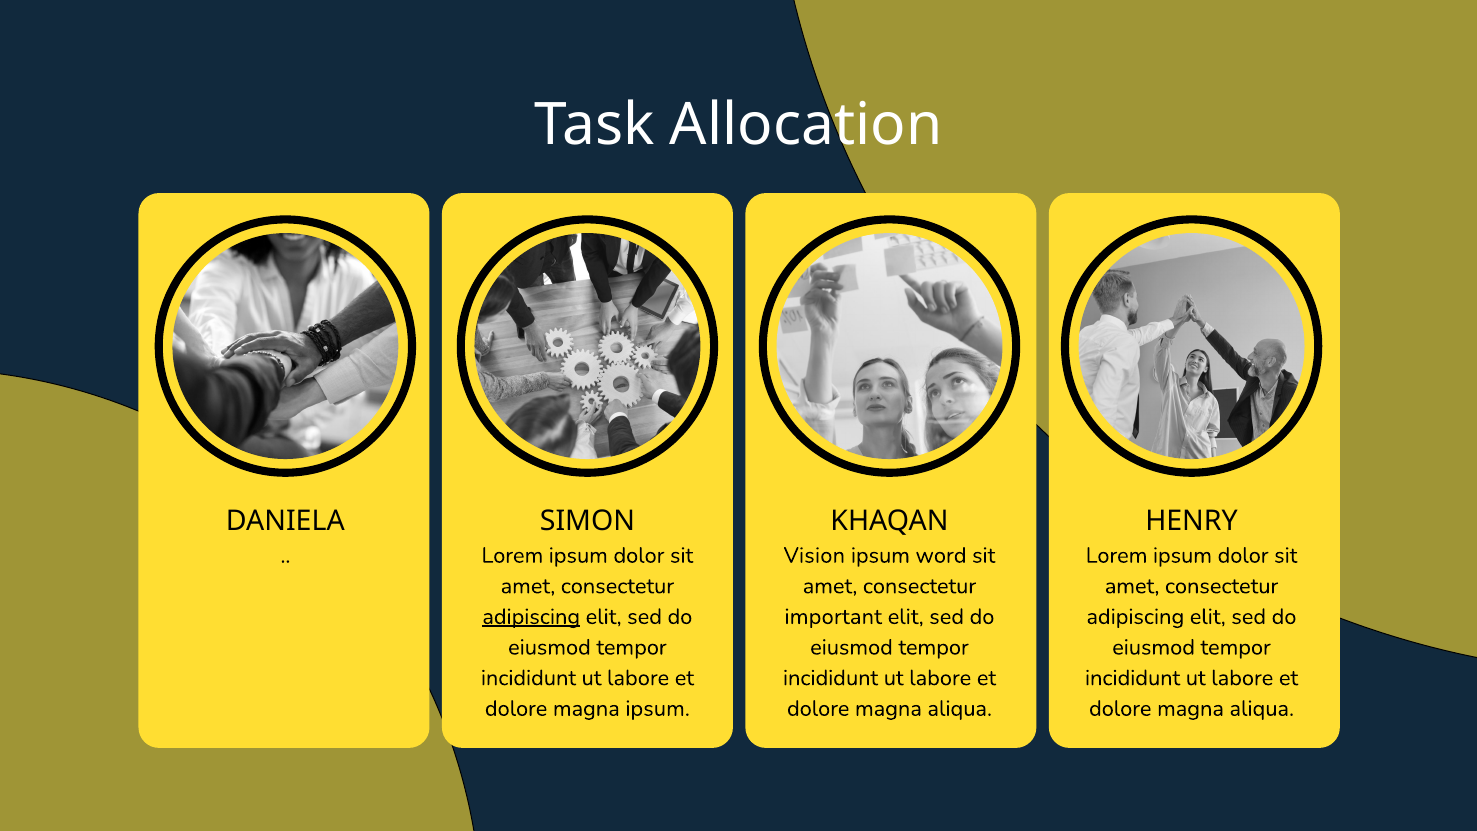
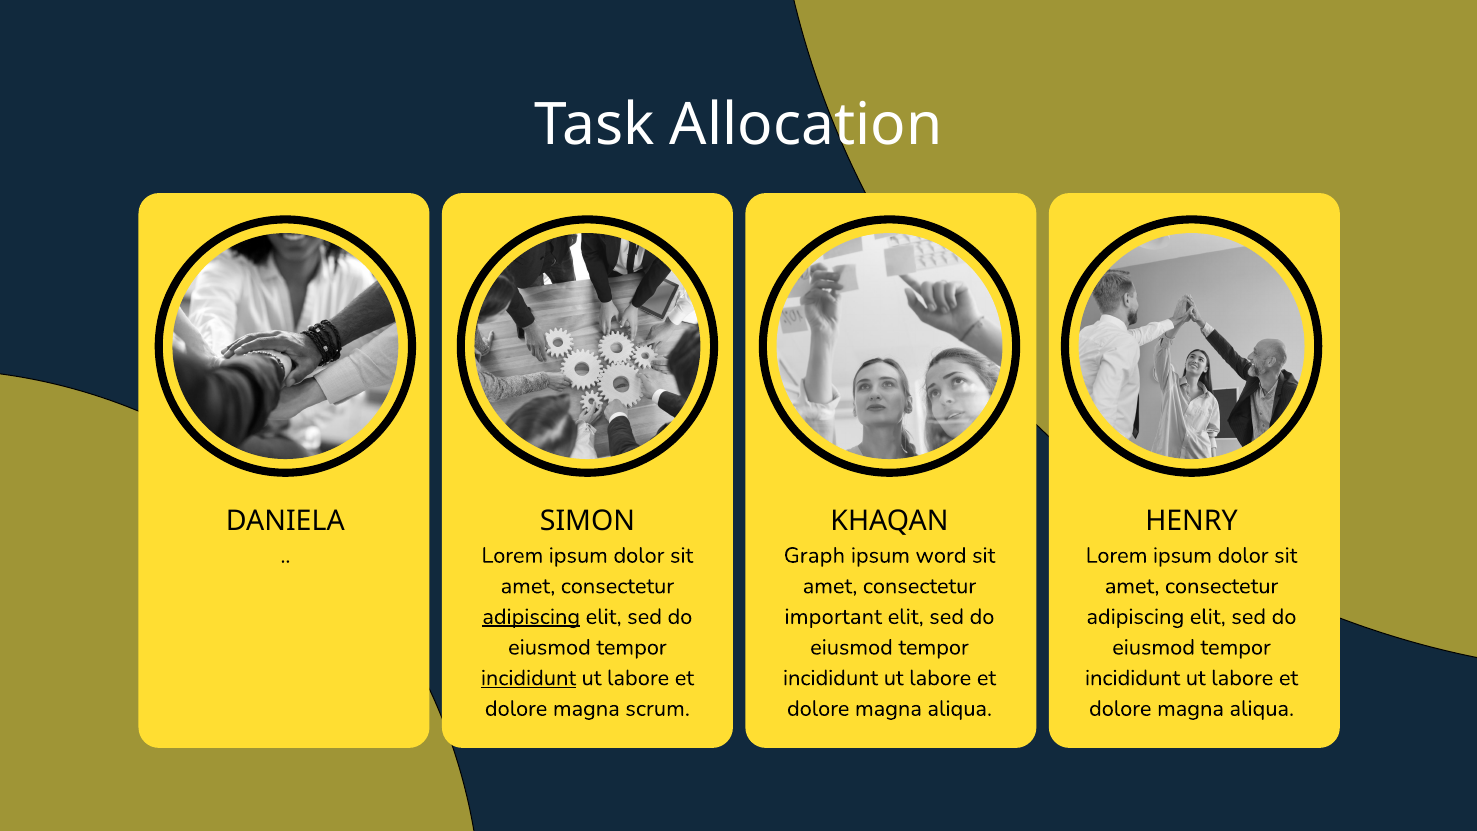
Vision: Vision -> Graph (814, 555)
incididunt underline: none -> present (528, 678)
magna ipsum: ipsum -> scrum (658, 708)
